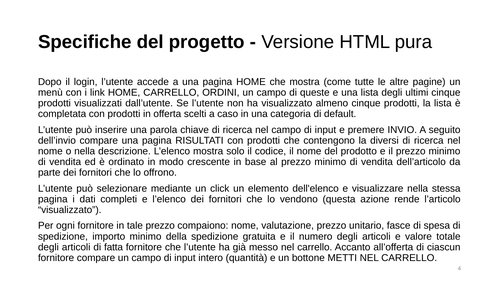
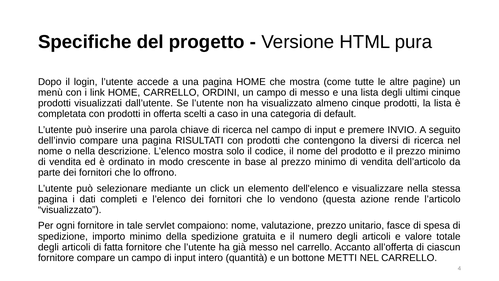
di queste: queste -> messo (315, 93)
tale prezzo: prezzo -> servlet (160, 225)
